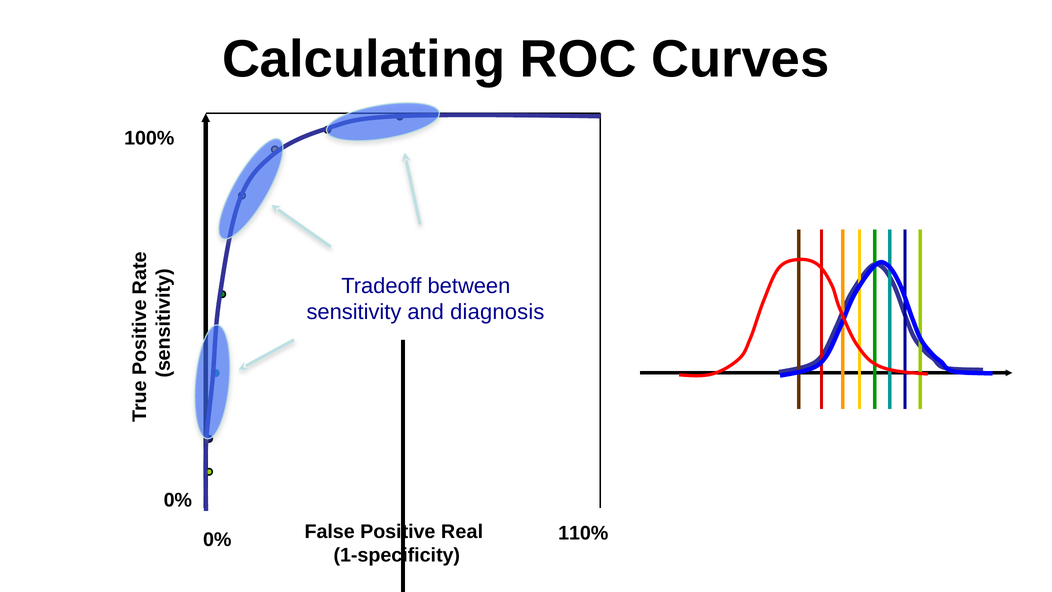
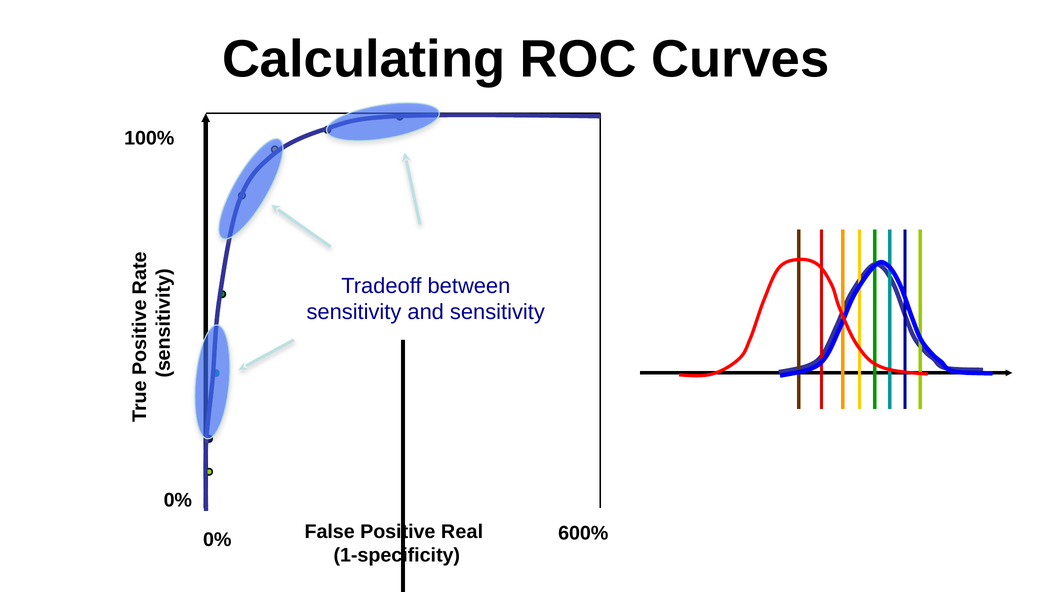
and diagnosis: diagnosis -> sensitivity (497, 312)
110%: 110% -> 600% (583, 533)
